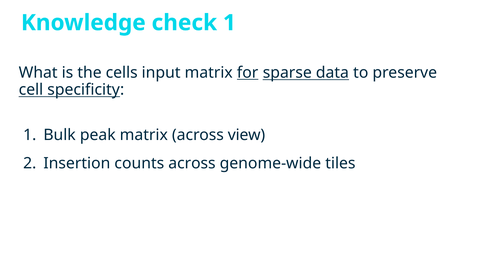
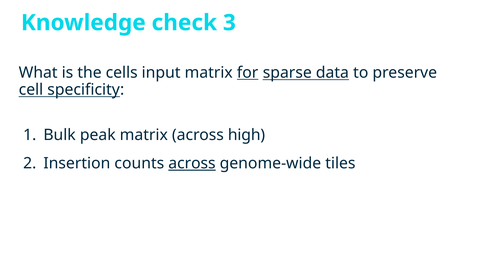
check 1: 1 -> 3 (229, 23)
view: view -> high (246, 135)
across underline: none -> present (192, 164)
